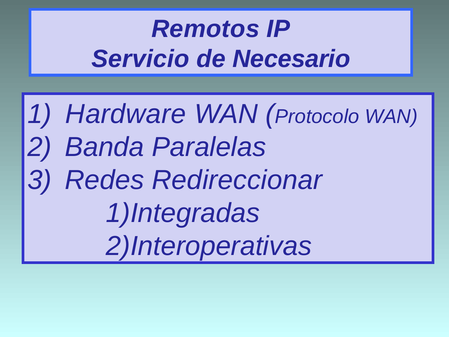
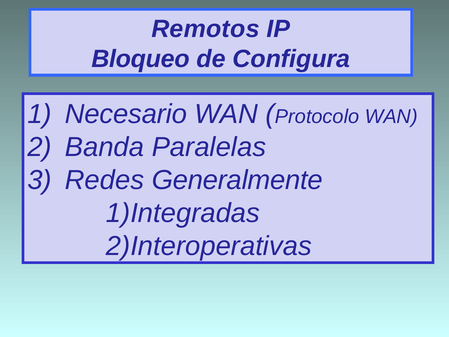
Servicio: Servicio -> Bloqueo (141, 59)
Necesario: Necesario -> Configura (291, 59)
Hardware: Hardware -> Necesario (126, 114)
Redireccionar: Redireccionar -> Generalmente (237, 180)
